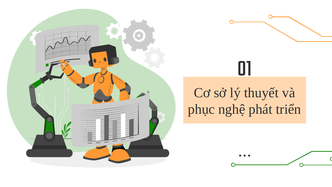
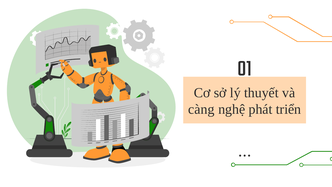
phục: phục -> càng (201, 109)
